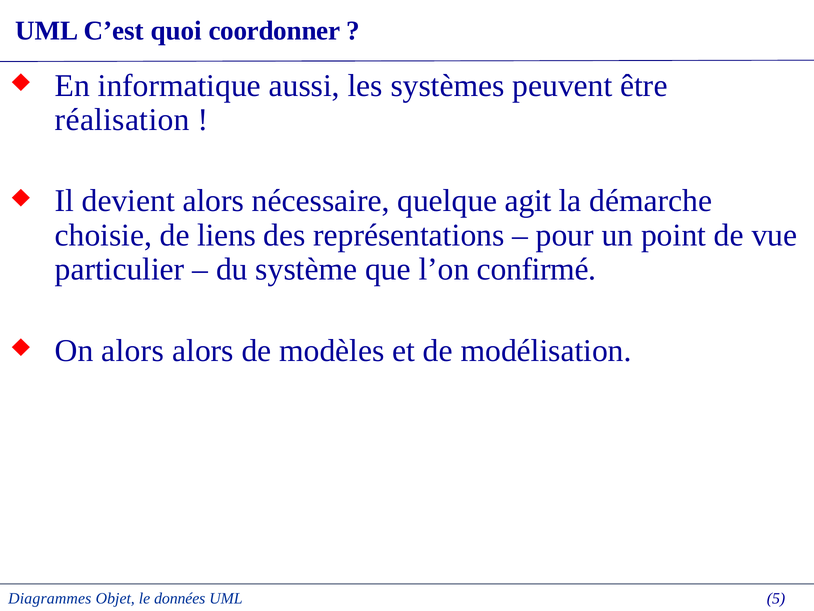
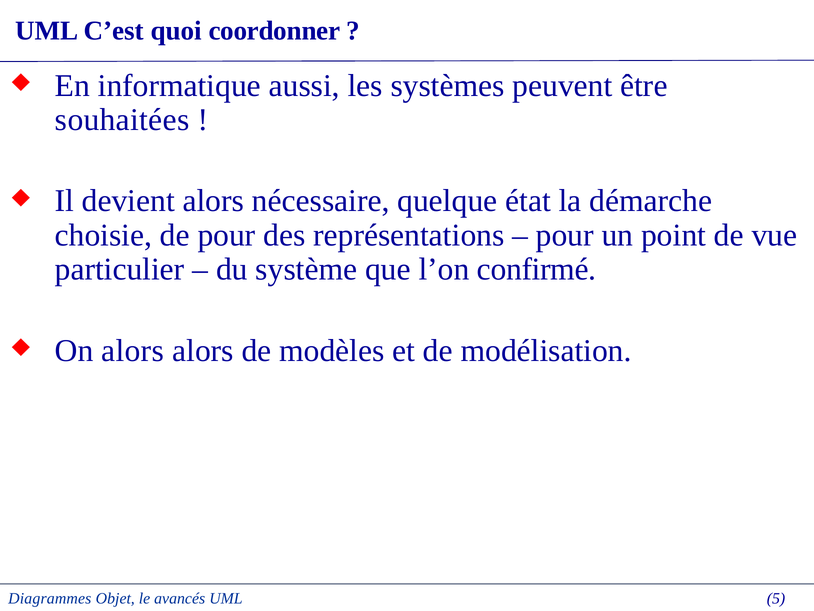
réalisation: réalisation -> souhaitées (122, 120)
agit: agit -> état (528, 201)
de liens: liens -> pour (227, 235)
données: données -> avancés (180, 598)
